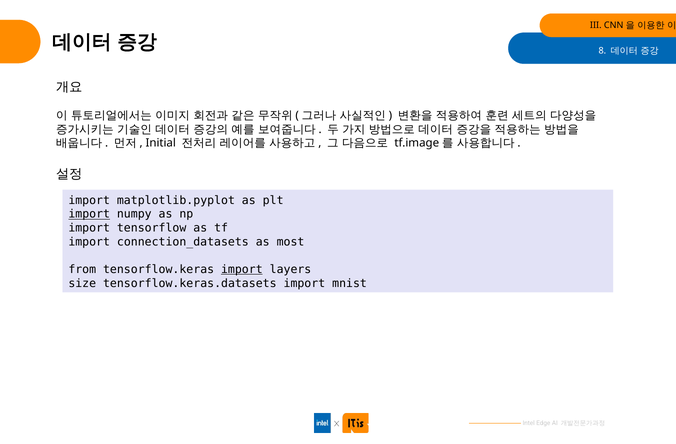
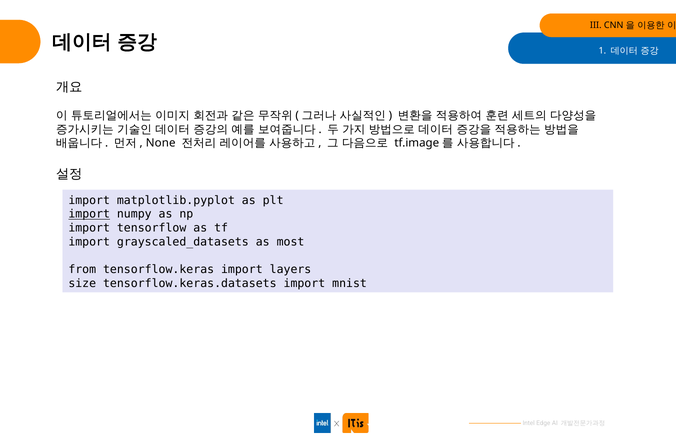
8: 8 -> 1 (602, 51)
Initial: Initial -> None (161, 143)
connection_datasets: connection_datasets -> grayscaled_datasets (183, 242)
import underline: present -> none (242, 269)
